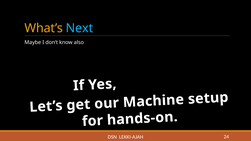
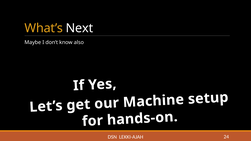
Next colour: light blue -> white (79, 28)
